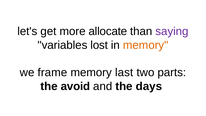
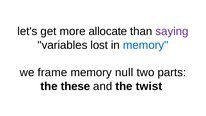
memory colour: orange -> blue (146, 45)
last: last -> null (124, 72)
avoid: avoid -> these (75, 86)
days: days -> twist (149, 86)
